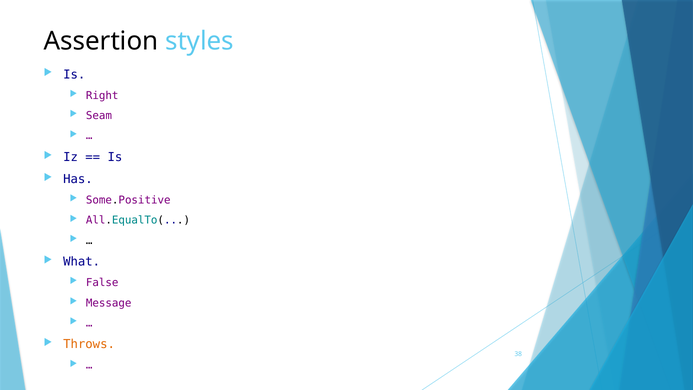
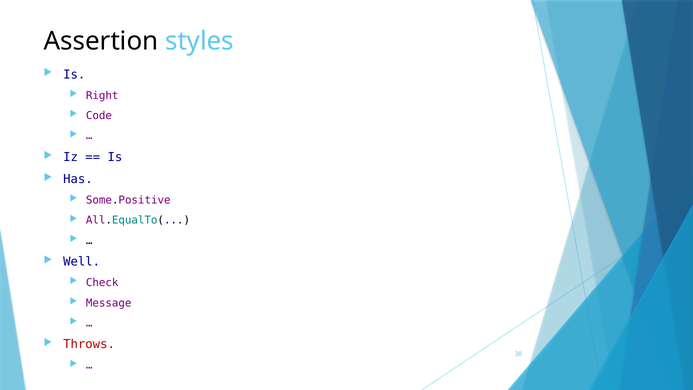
Seam: Seam -> Code (99, 116)
What: What -> Well (82, 262)
False: False -> Check (102, 283)
Throws colour: orange -> red (89, 344)
